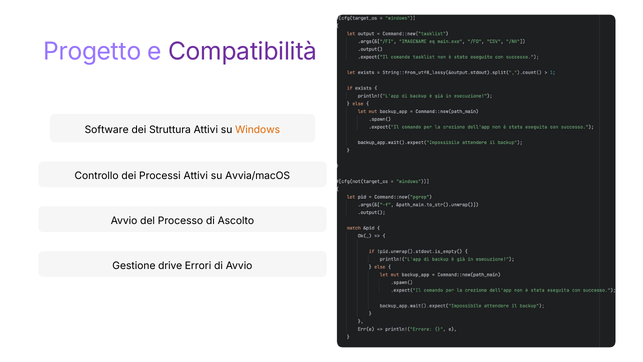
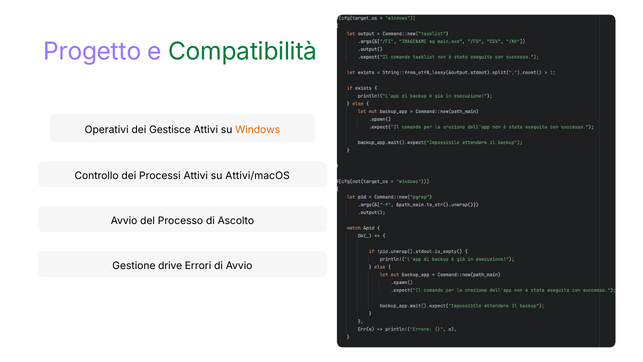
Compatibilità colour: purple -> green (243, 51)
Software: Software -> Operativi (107, 130)
Struttura: Struttura -> Gestisce (170, 130)
Avvia/macOS: Avvia/macOS -> Attivi/macOS (258, 176)
